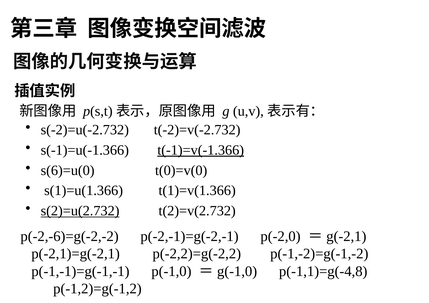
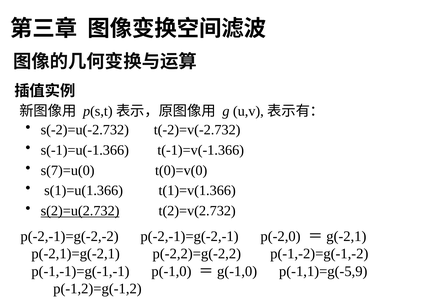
t(-1)=v(-1.366 underline: present -> none (201, 150)
s(6)=u(0: s(6)=u(0 -> s(7)=u(0 (68, 171)
p(-2,-6)=g(-2,-2: p(-2,-6)=g(-2,-2 -> p(-2,-1)=g(-2,-2 (70, 237)
p(-1,1)=g(-4,8: p(-1,1)=g(-4,8 -> p(-1,1)=g(-5,9 (323, 272)
